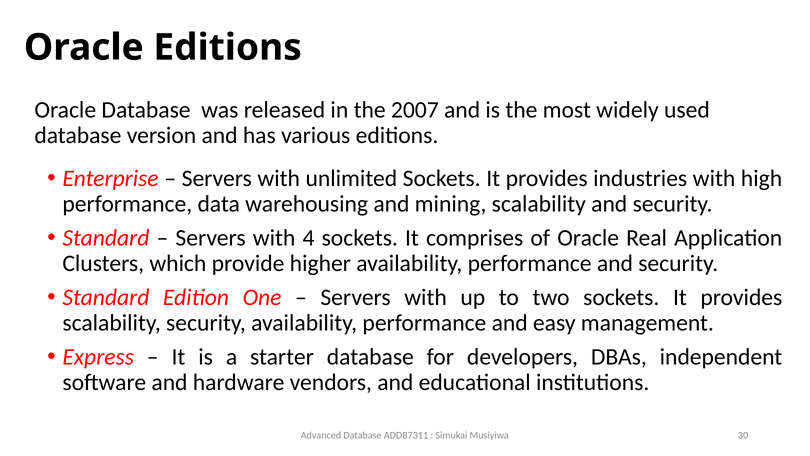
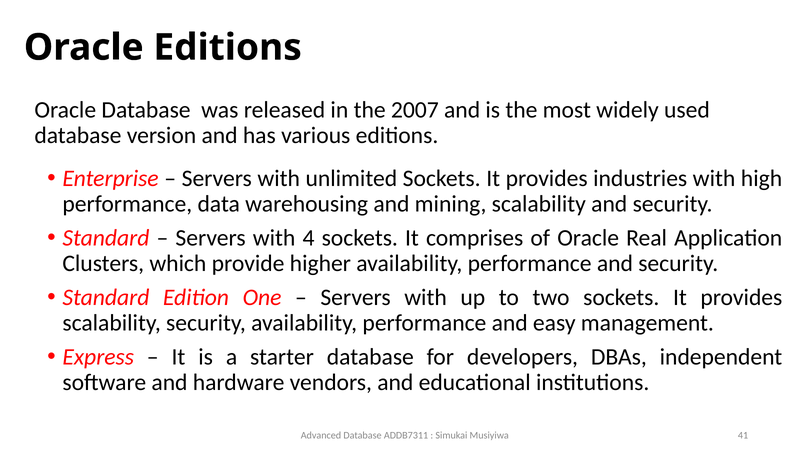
30: 30 -> 41 (743, 435)
